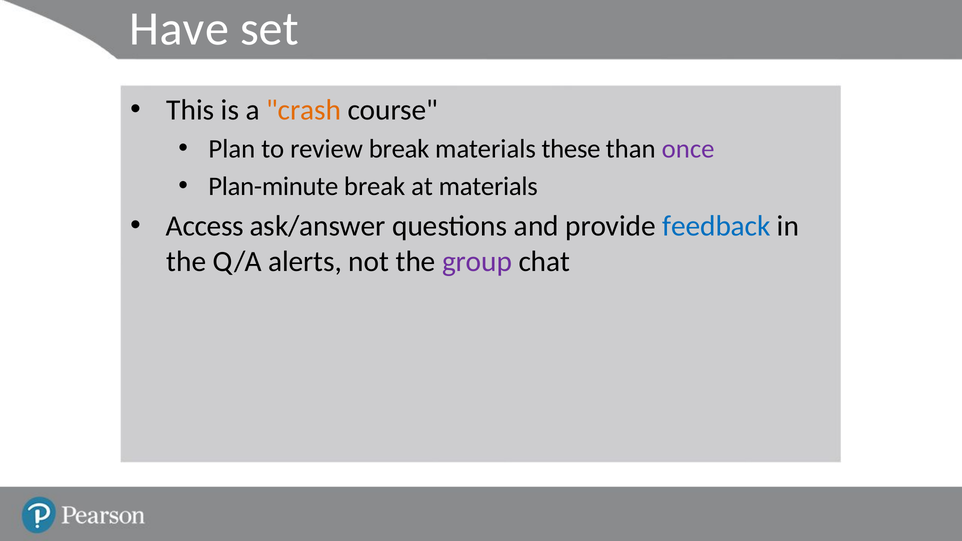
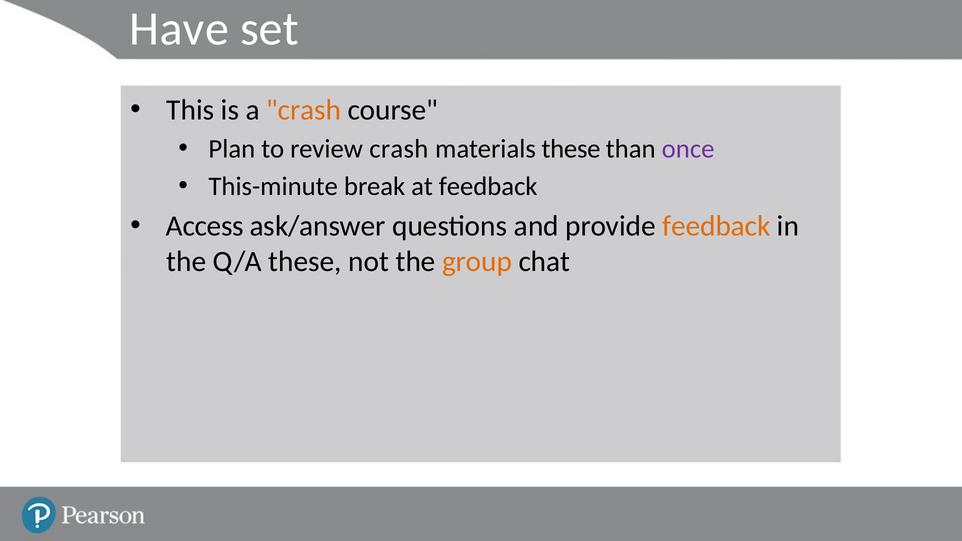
review break: break -> crash (399, 149)
Plan-minute: Plan-minute -> This-minute (273, 186)
at materials: materials -> feedback (488, 186)
feedback colour: blue -> orange (716, 226)
Q/A alerts: alerts -> these (305, 261)
group colour: purple -> orange (477, 261)
